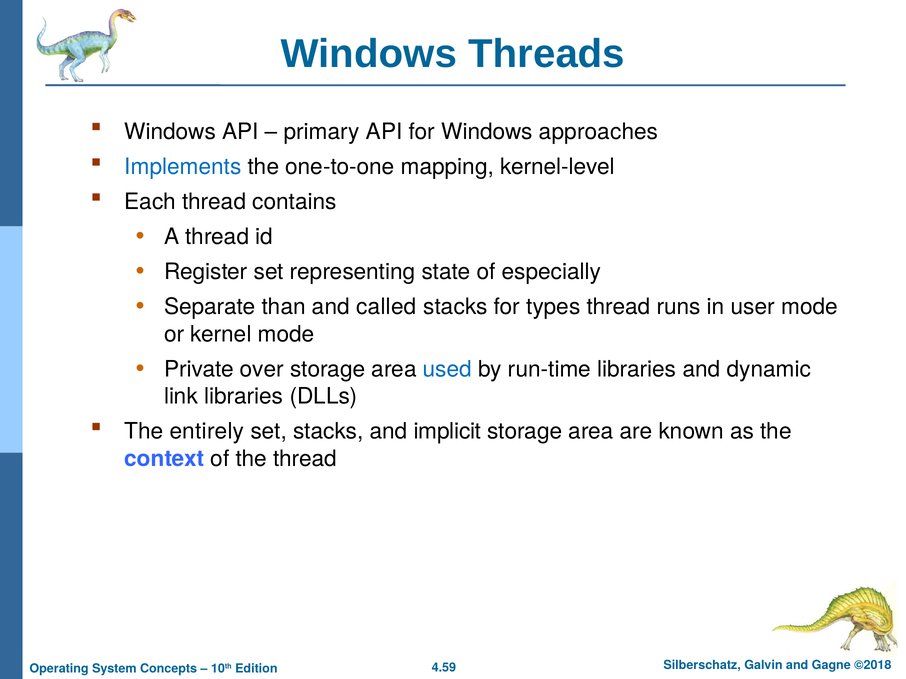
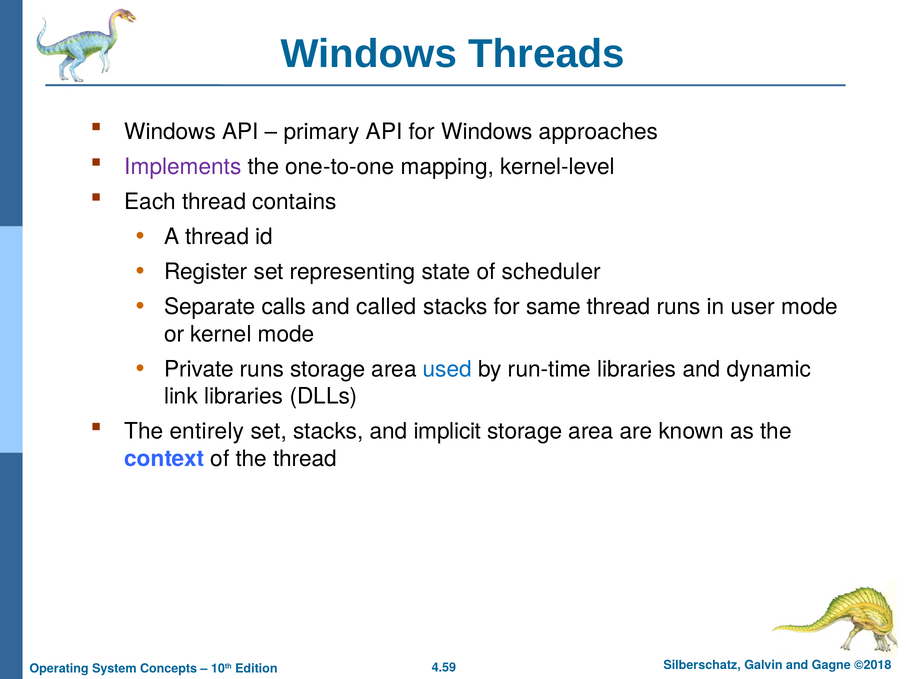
Implements colour: blue -> purple (183, 167)
especially: especially -> scheduler (551, 272)
than: than -> calls (284, 307)
types: types -> same (553, 307)
Private over: over -> runs (262, 369)
